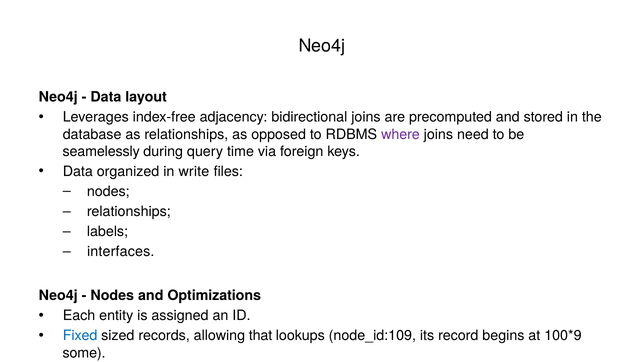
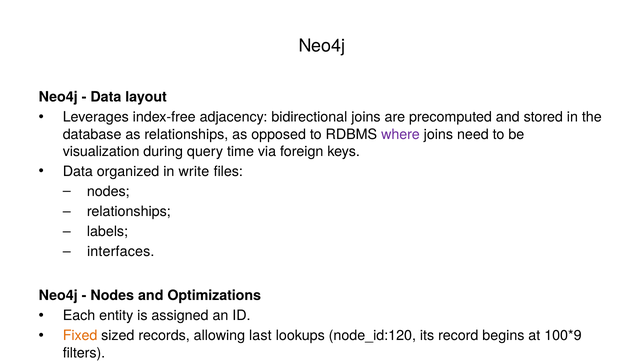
seamelessly: seamelessly -> visualization (101, 152)
Fixed colour: blue -> orange (80, 336)
that: that -> last (260, 336)
node_id:109: node_id:109 -> node_id:120 (372, 336)
some: some -> filters (84, 353)
